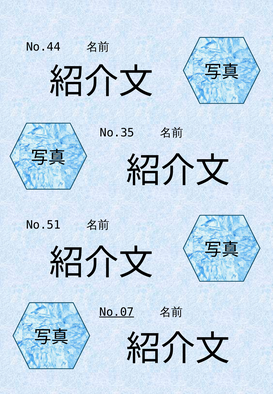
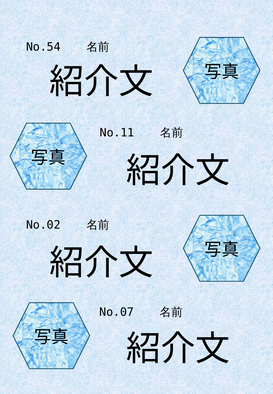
No.44: No.44 -> No.54 (43, 47)
No.35: No.35 -> No.11 (117, 133)
No.51: No.51 -> No.02 (43, 225)
No.07 underline: present -> none (117, 312)
